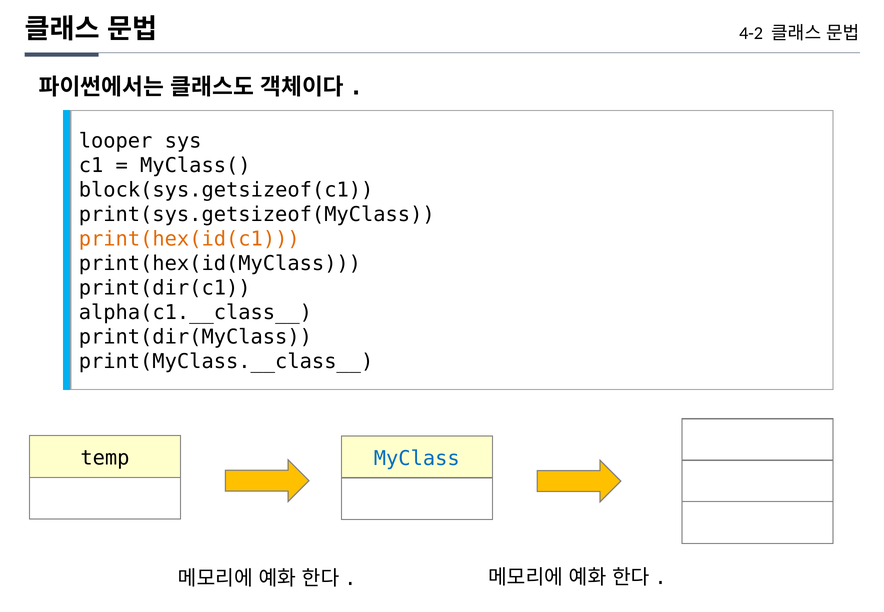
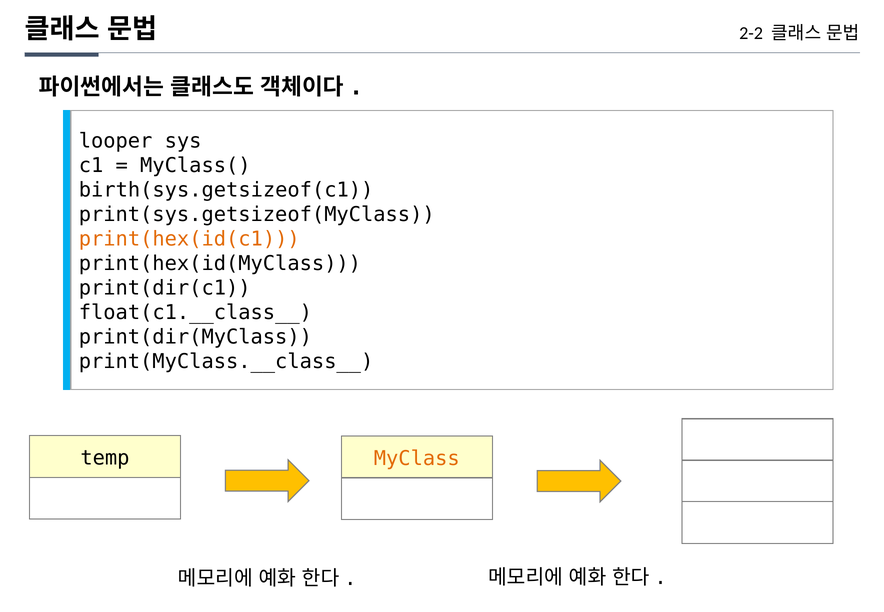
4-2: 4-2 -> 2-2 (751, 33)
block(sys.getsizeof(c1: block(sys.getsizeof(c1 -> birth(sys.getsizeof(c1 (226, 190)
alpha(c1.__class__: alpha(c1.__class__ -> float(c1.__class__ (195, 313)
MyClass colour: blue -> orange (417, 458)
